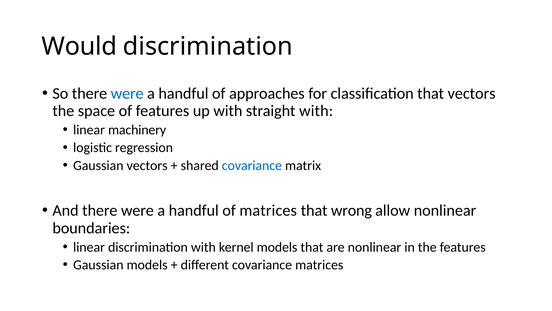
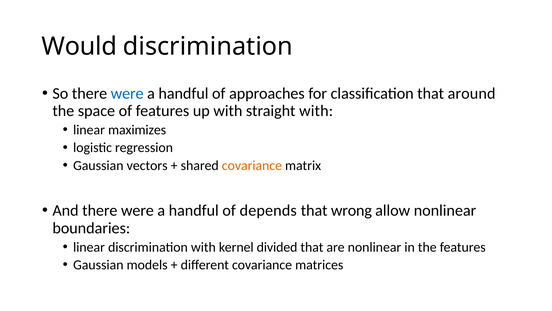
that vectors: vectors -> around (472, 93)
machinery: machinery -> maximizes (137, 130)
covariance colour: blue -> orange (252, 165)
of matrices: matrices -> depends (268, 210)
kernel models: models -> divided (277, 247)
